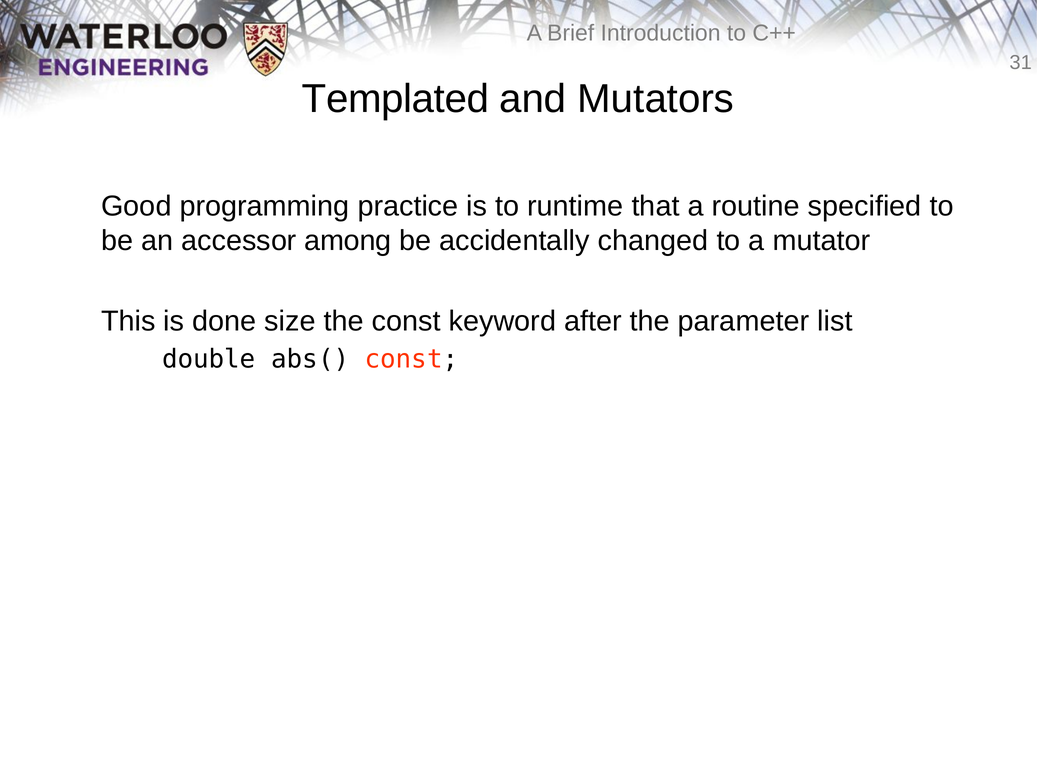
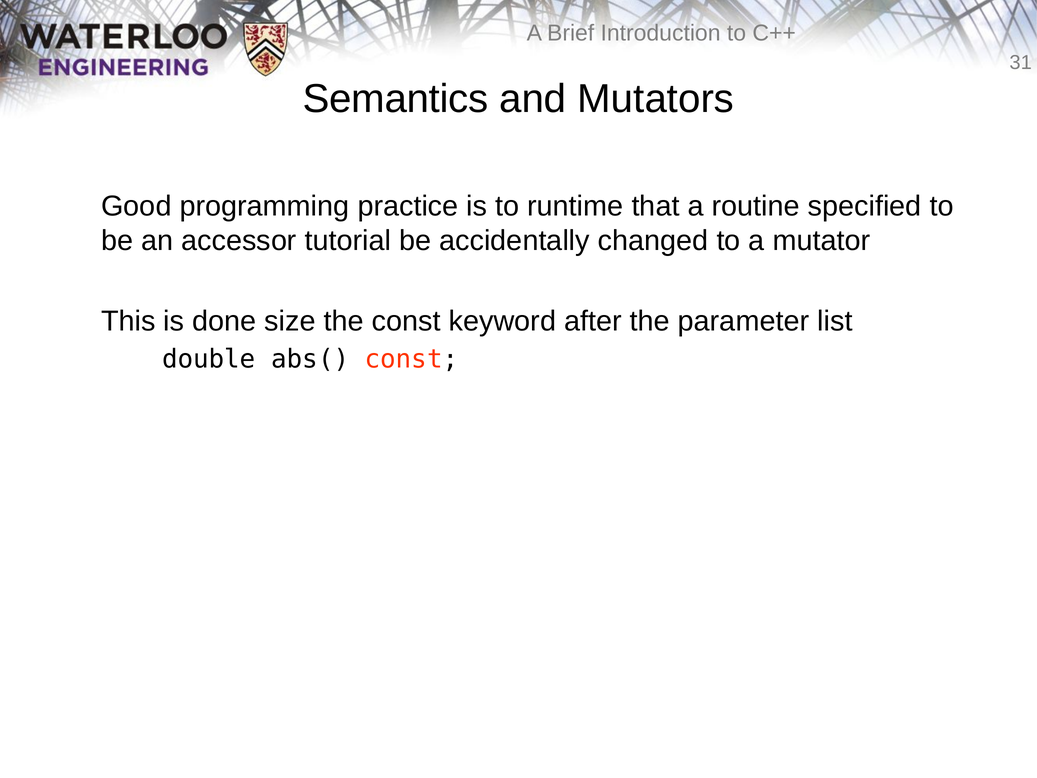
Templated: Templated -> Semantics (395, 99)
among: among -> tutorial (348, 241)
